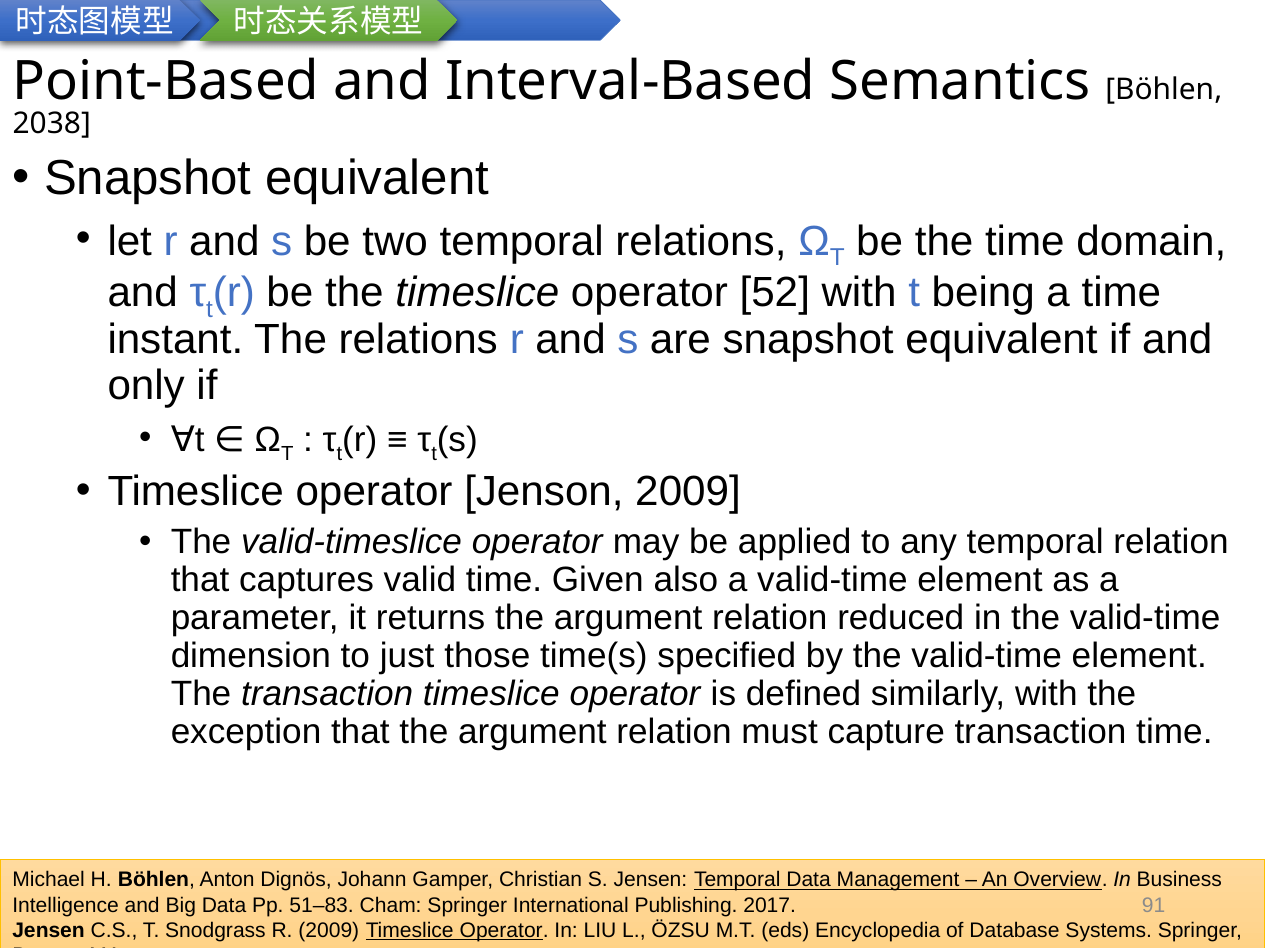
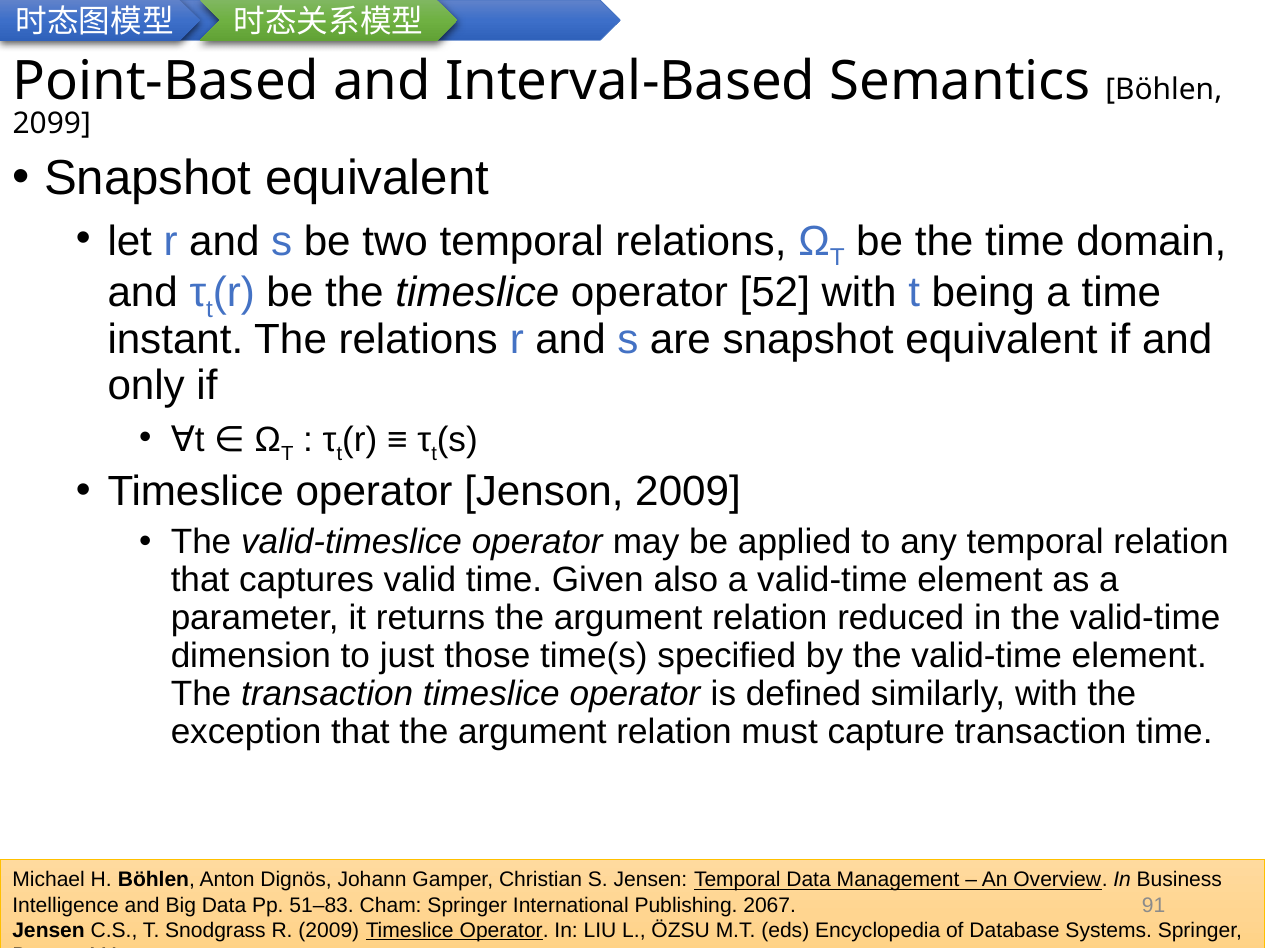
2038: 2038 -> 2099 (52, 124)
2017: 2017 -> 2067 (770, 906)
